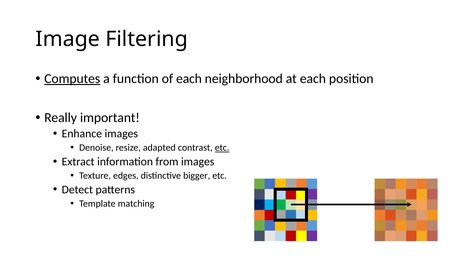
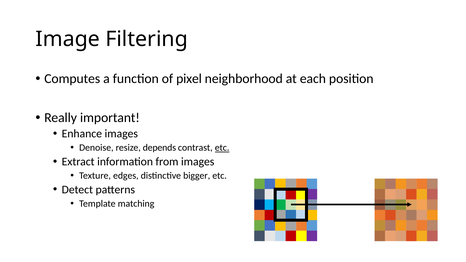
Computes underline: present -> none (72, 79)
of each: each -> pixel (189, 79)
adapted: adapted -> depends (159, 148)
